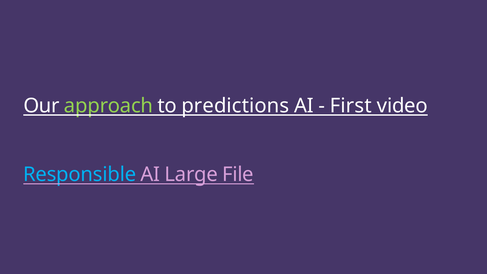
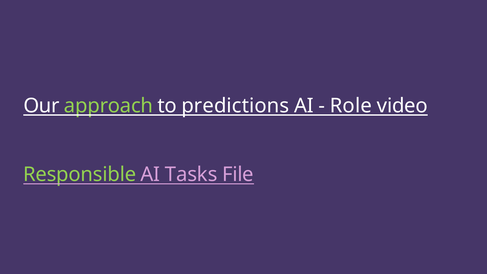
First: First -> Role (351, 106)
Responsible colour: light blue -> light green (80, 174)
Large: Large -> Tasks (191, 174)
